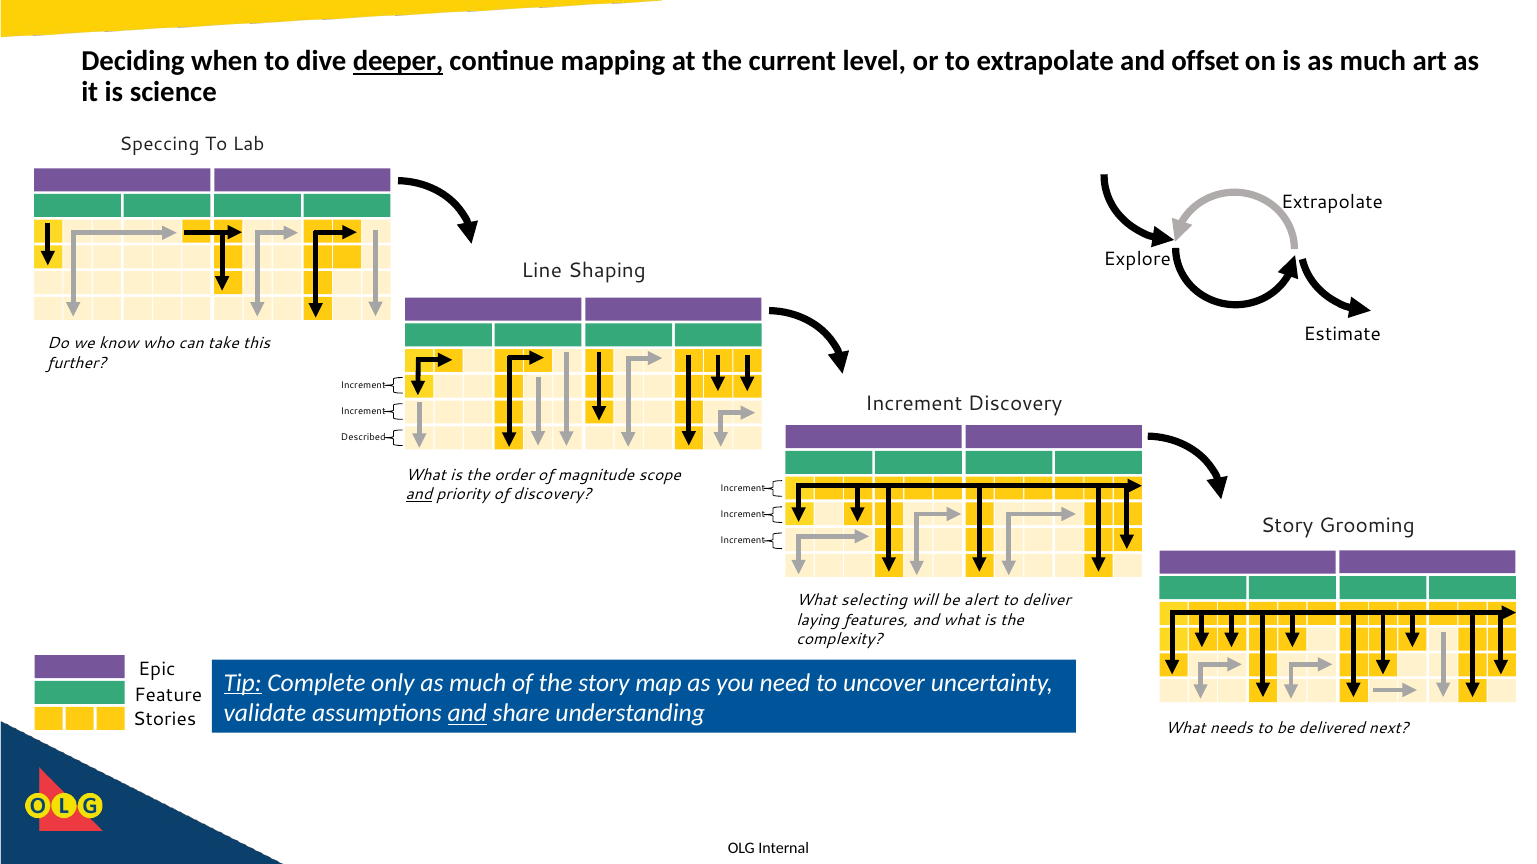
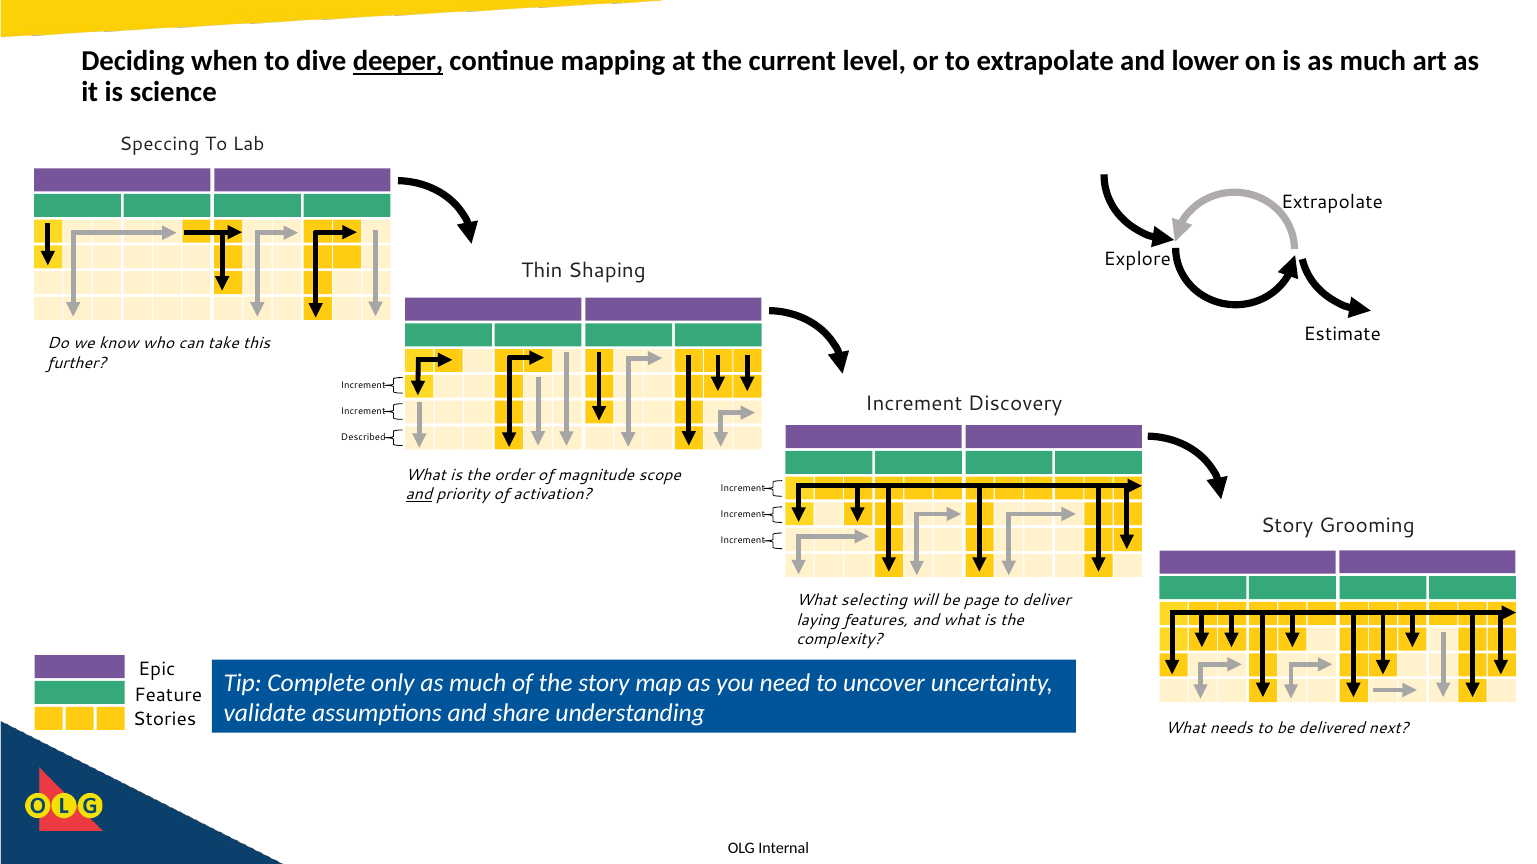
offset: offset -> lower (1205, 61)
Line: Line -> Thin (542, 271)
of discovery: discovery -> activation (553, 495)
alert: alert -> page (981, 601)
Tip underline: present -> none (243, 683)
and underline: present -> none (467, 714)
